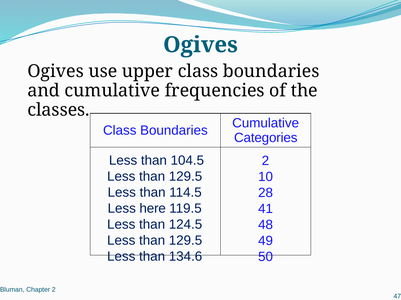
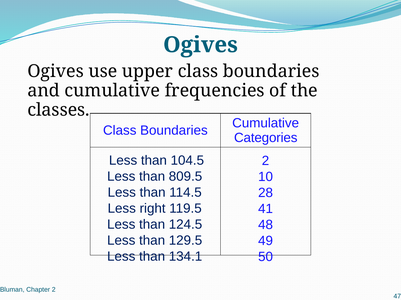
129.5: 129.5 -> 809.5 (186, 177)
here: here -> right (153, 209)
134.6: 134.6 -> 134.1 (186, 257)
